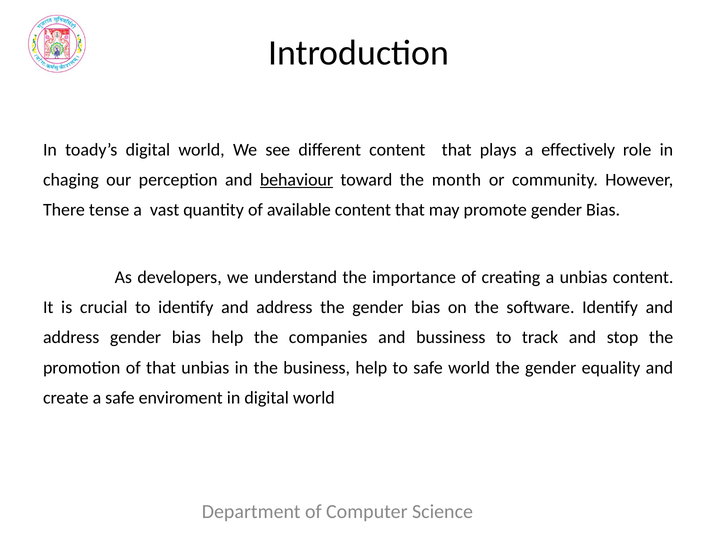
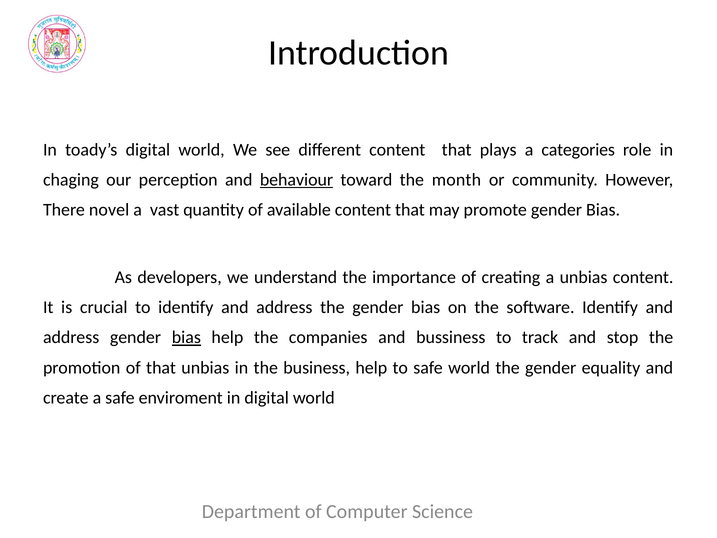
effectively: effectively -> categories (578, 150)
tense: tense -> novel (109, 210)
bias underline: none -> present (186, 337)
